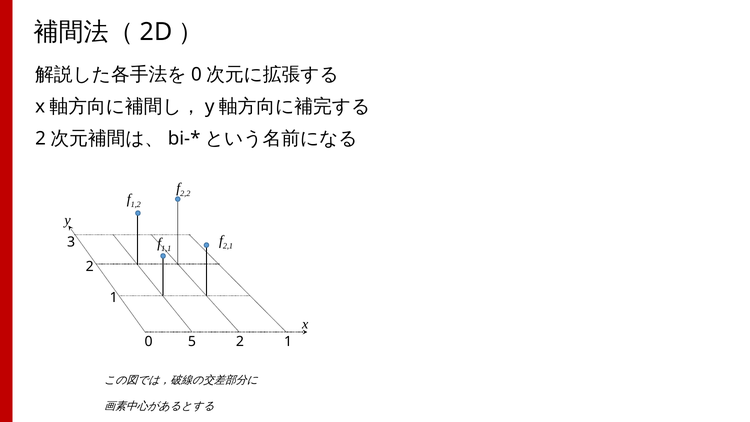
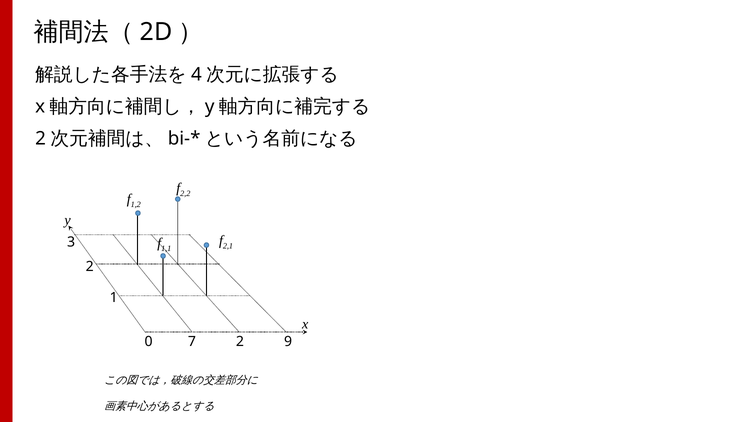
0: 0 -> 4 (196, 75)
5: 5 -> 7 (192, 342)
1: 1 -> 9 (288, 342)
